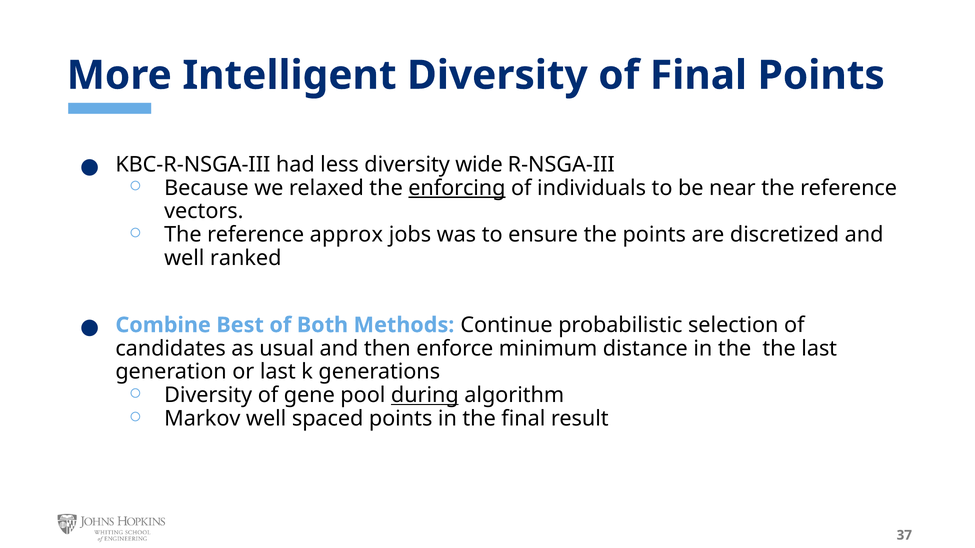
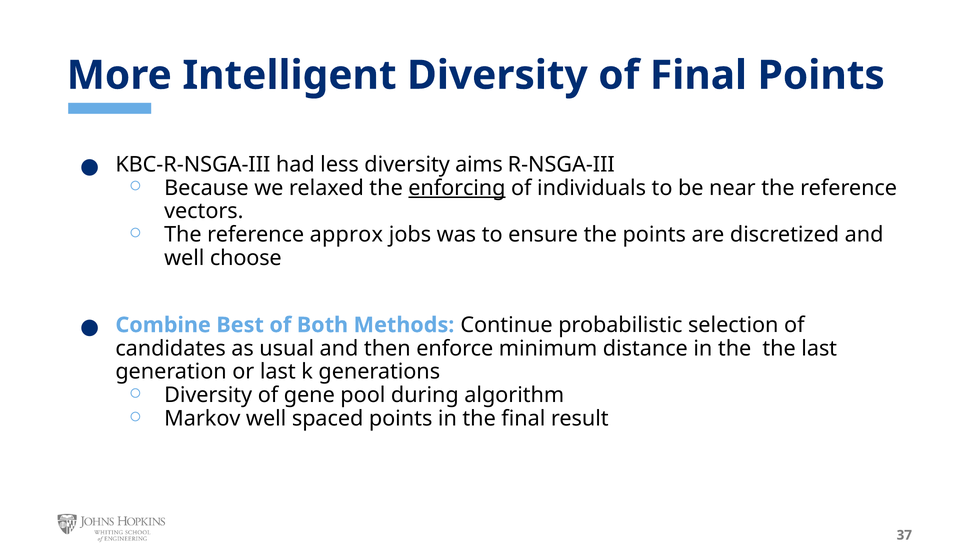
wide: wide -> aims (479, 165)
ranked: ranked -> choose (246, 258)
during underline: present -> none (425, 395)
